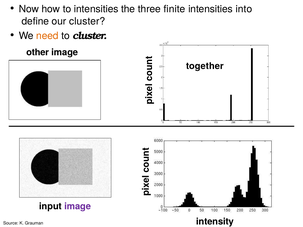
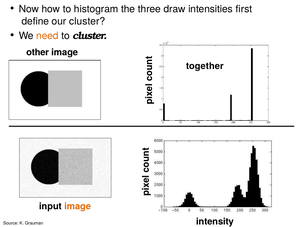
to intensities: intensities -> histogram (96, 9)
finite: finite -> draw (175, 9)
into: into -> first (244, 9)
image colour: purple -> orange (78, 207)
